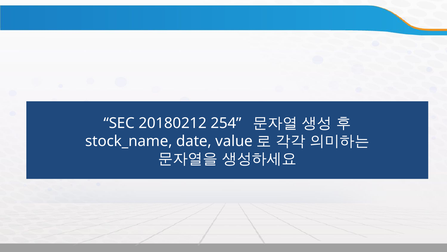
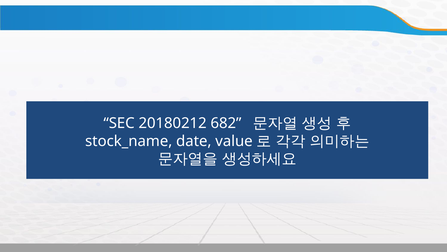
254: 254 -> 682 (226, 123)
